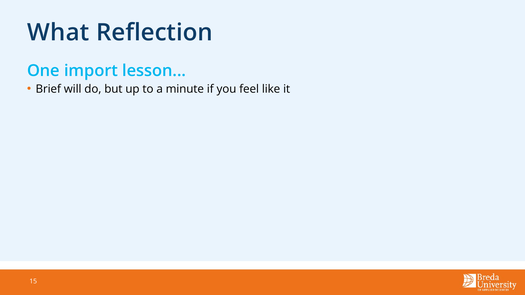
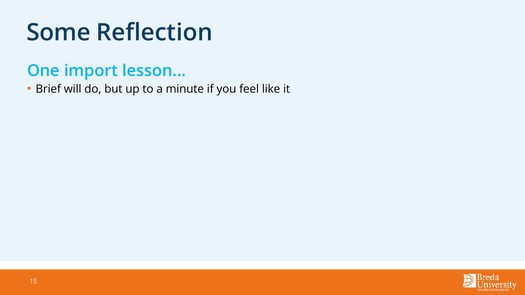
What: What -> Some (59, 33)
